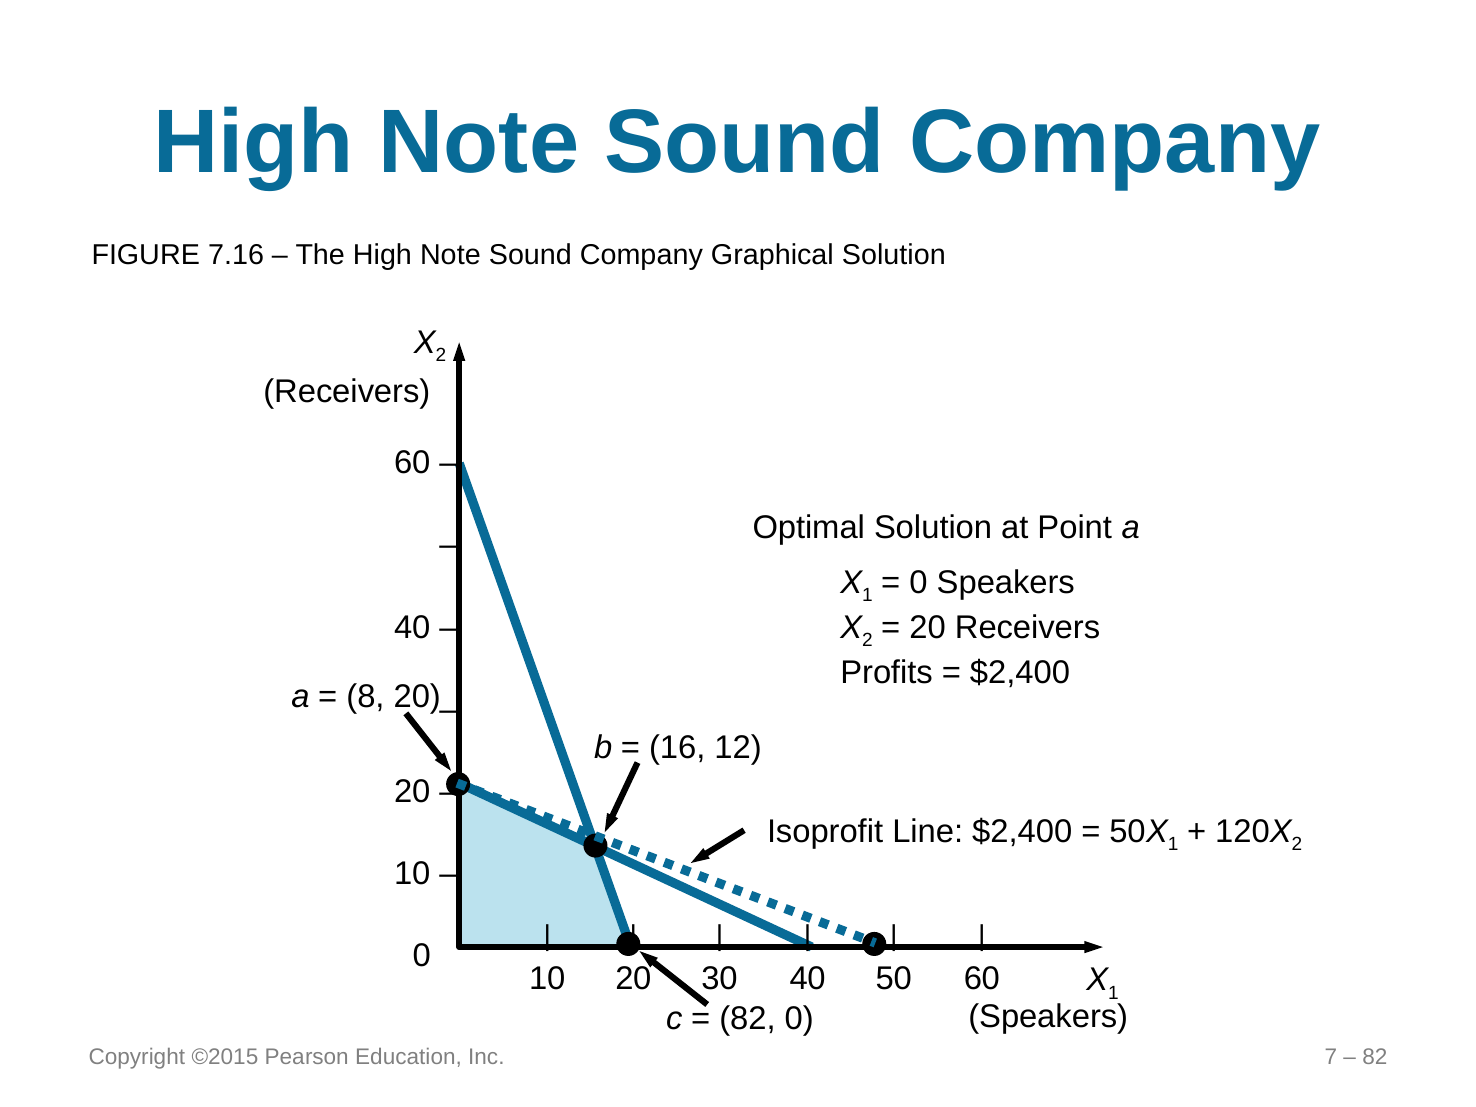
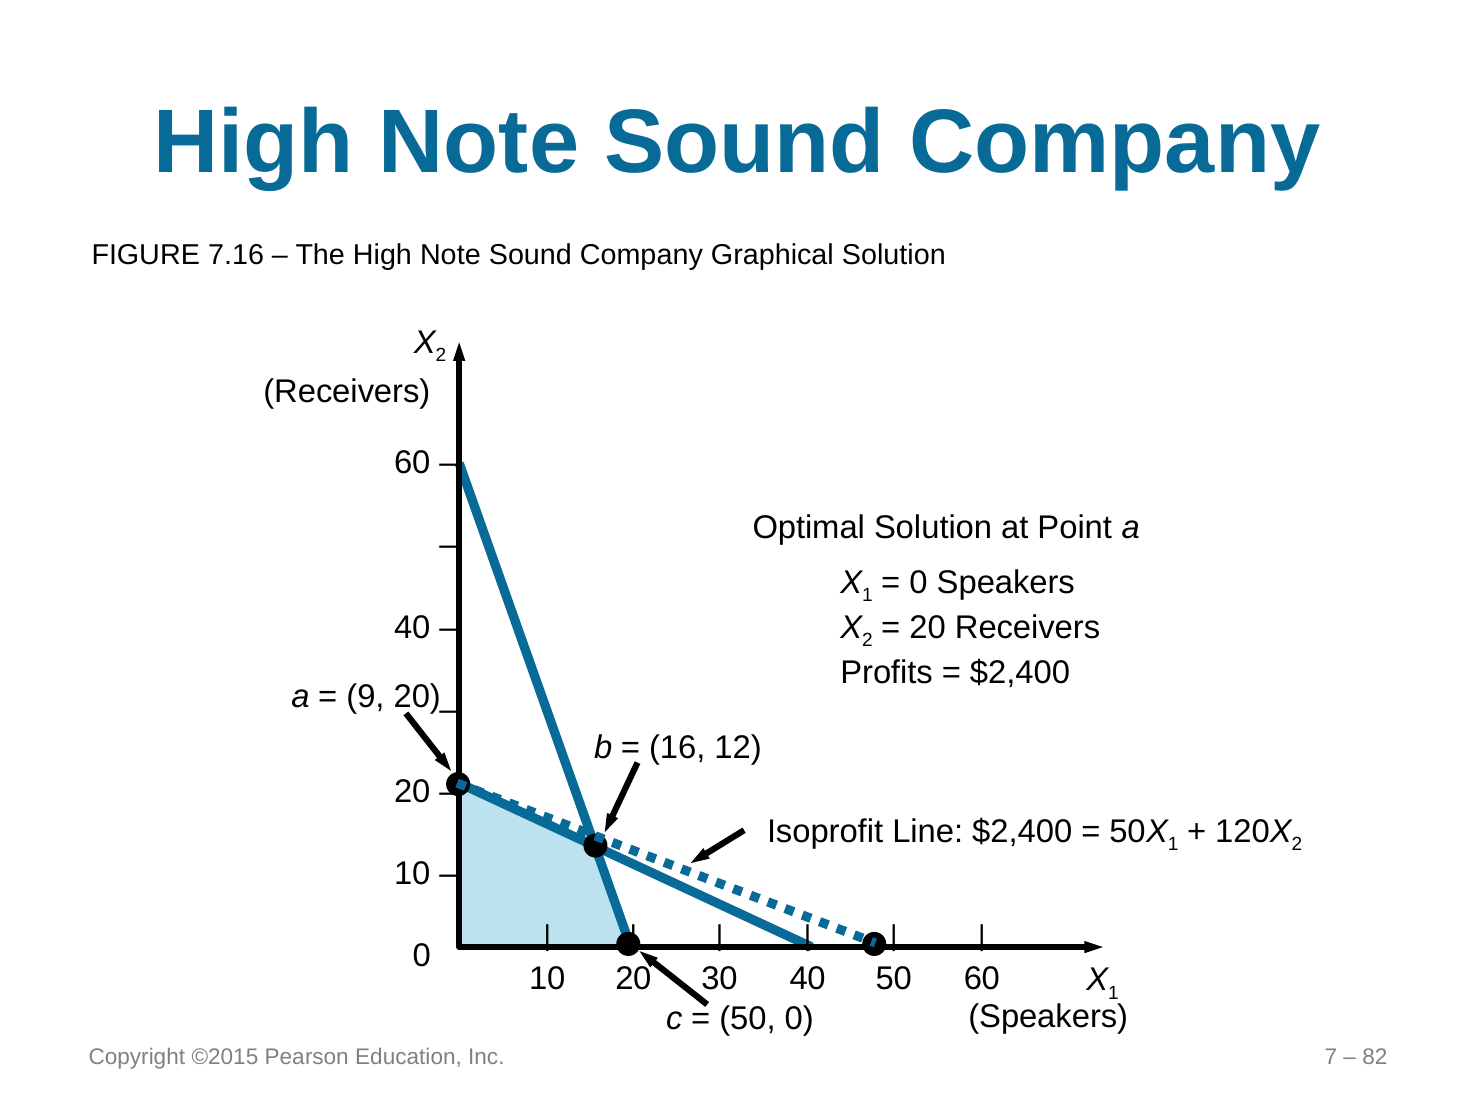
8: 8 -> 9 (365, 696)
82: 82 -> 50 (748, 1018)
